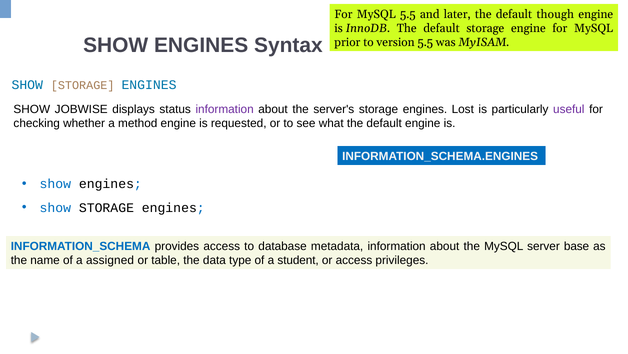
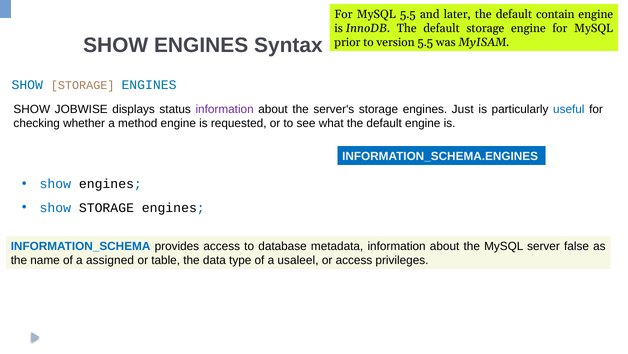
though: though -> contain (555, 14)
Lost: Lost -> Just (463, 109)
useful colour: purple -> blue (569, 109)
base: base -> false (577, 246)
student: student -> usaleel (298, 260)
